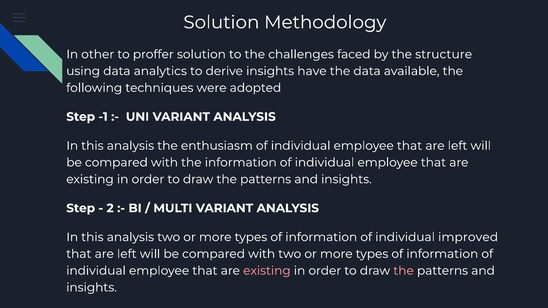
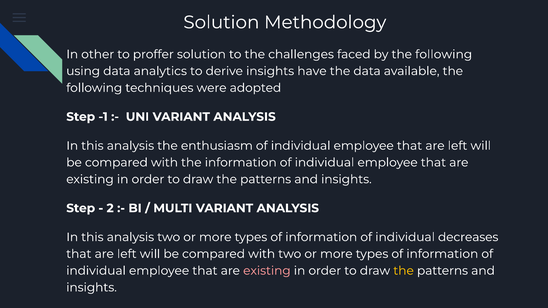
by the structure: structure -> following (444, 54)
improved: improved -> decreases (468, 237)
the colour: pink -> yellow (404, 271)
